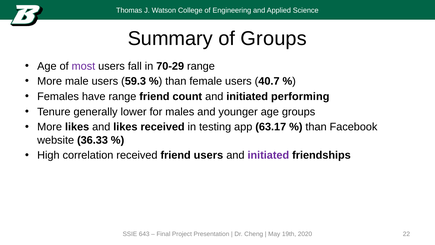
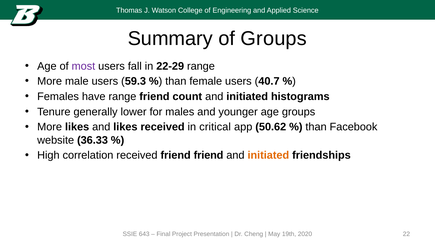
70-29: 70-29 -> 22-29 (170, 66)
performing: performing -> histograms (300, 96)
testing: testing -> critical (215, 127)
63.17: 63.17 -> 50.62 (271, 127)
friend users: users -> friend (209, 155)
initiated colour: purple -> orange (268, 155)
